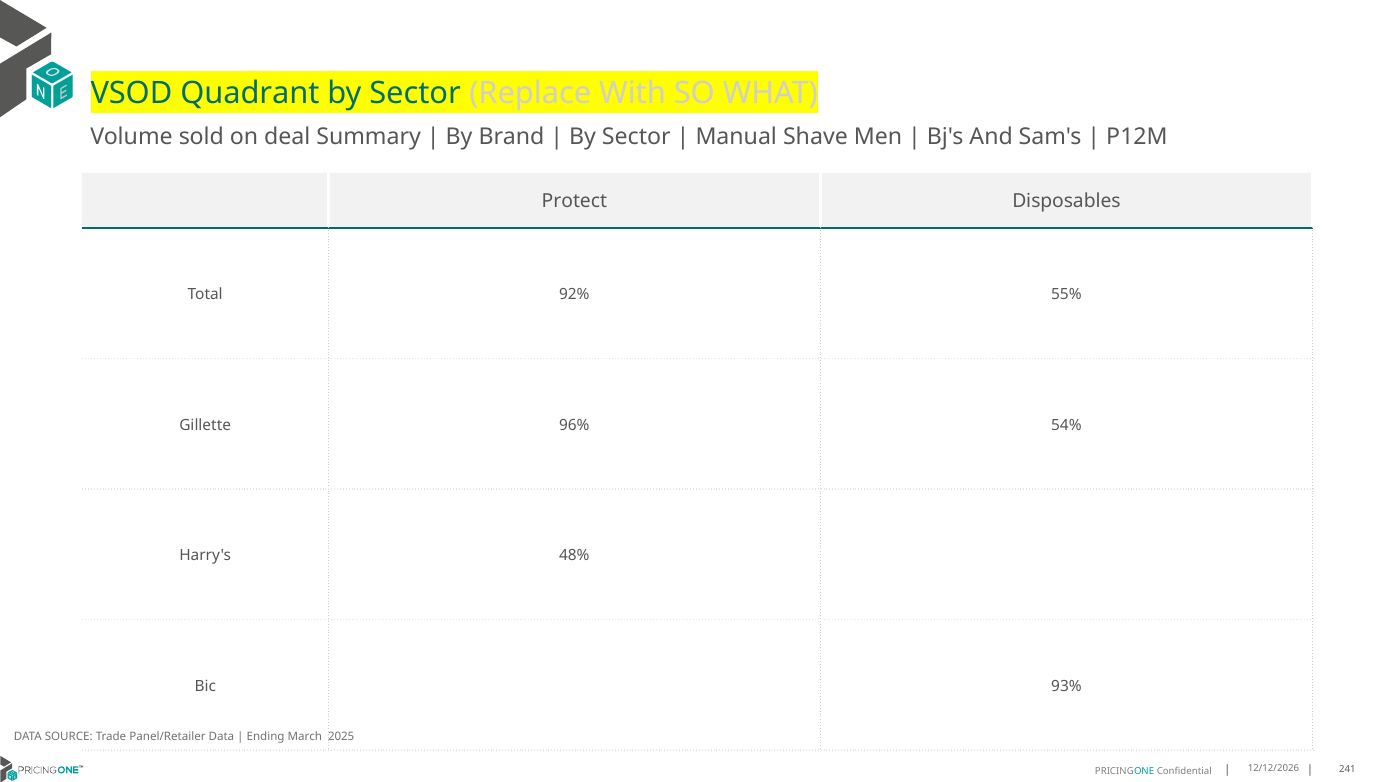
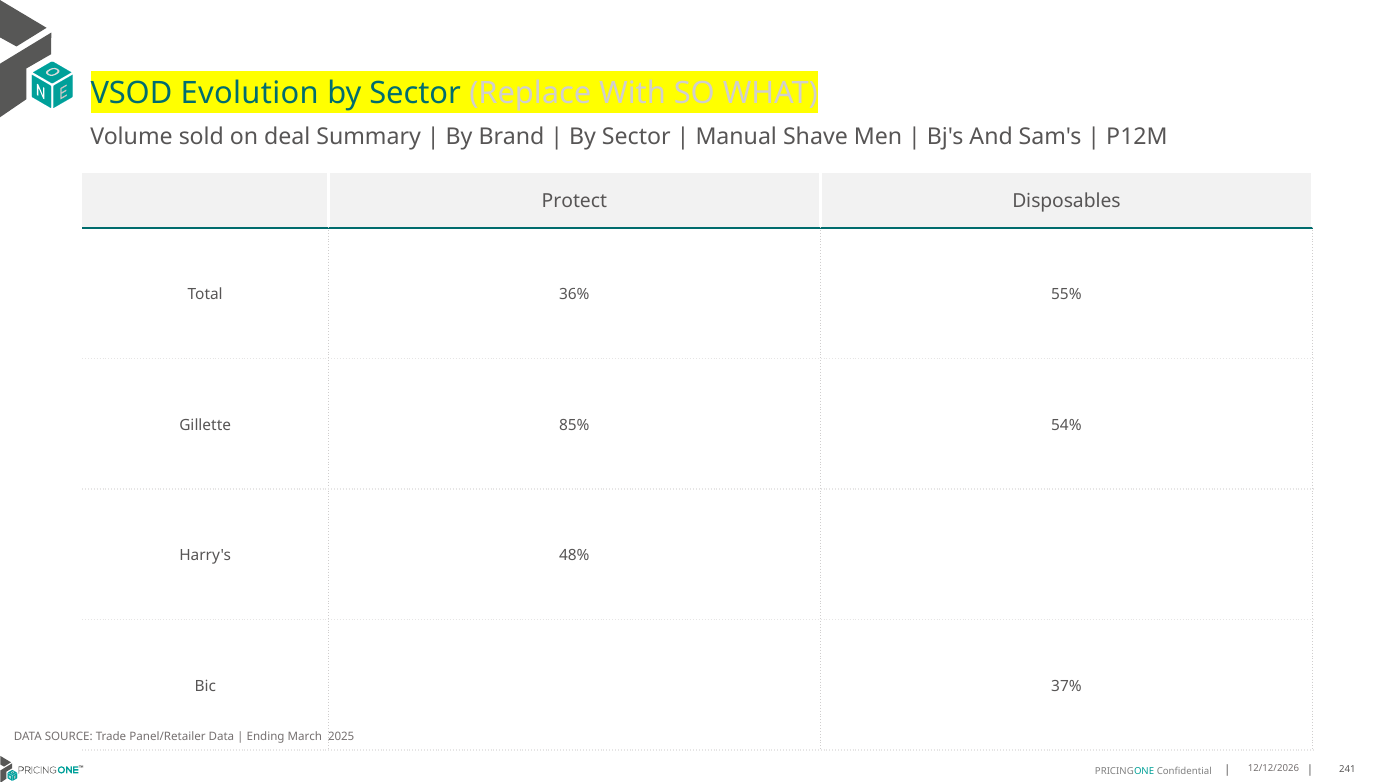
Quadrant: Quadrant -> Evolution (250, 93)
92%: 92% -> 36% (574, 294)
96%: 96% -> 85% (574, 425)
93%: 93% -> 37% (1066, 686)
